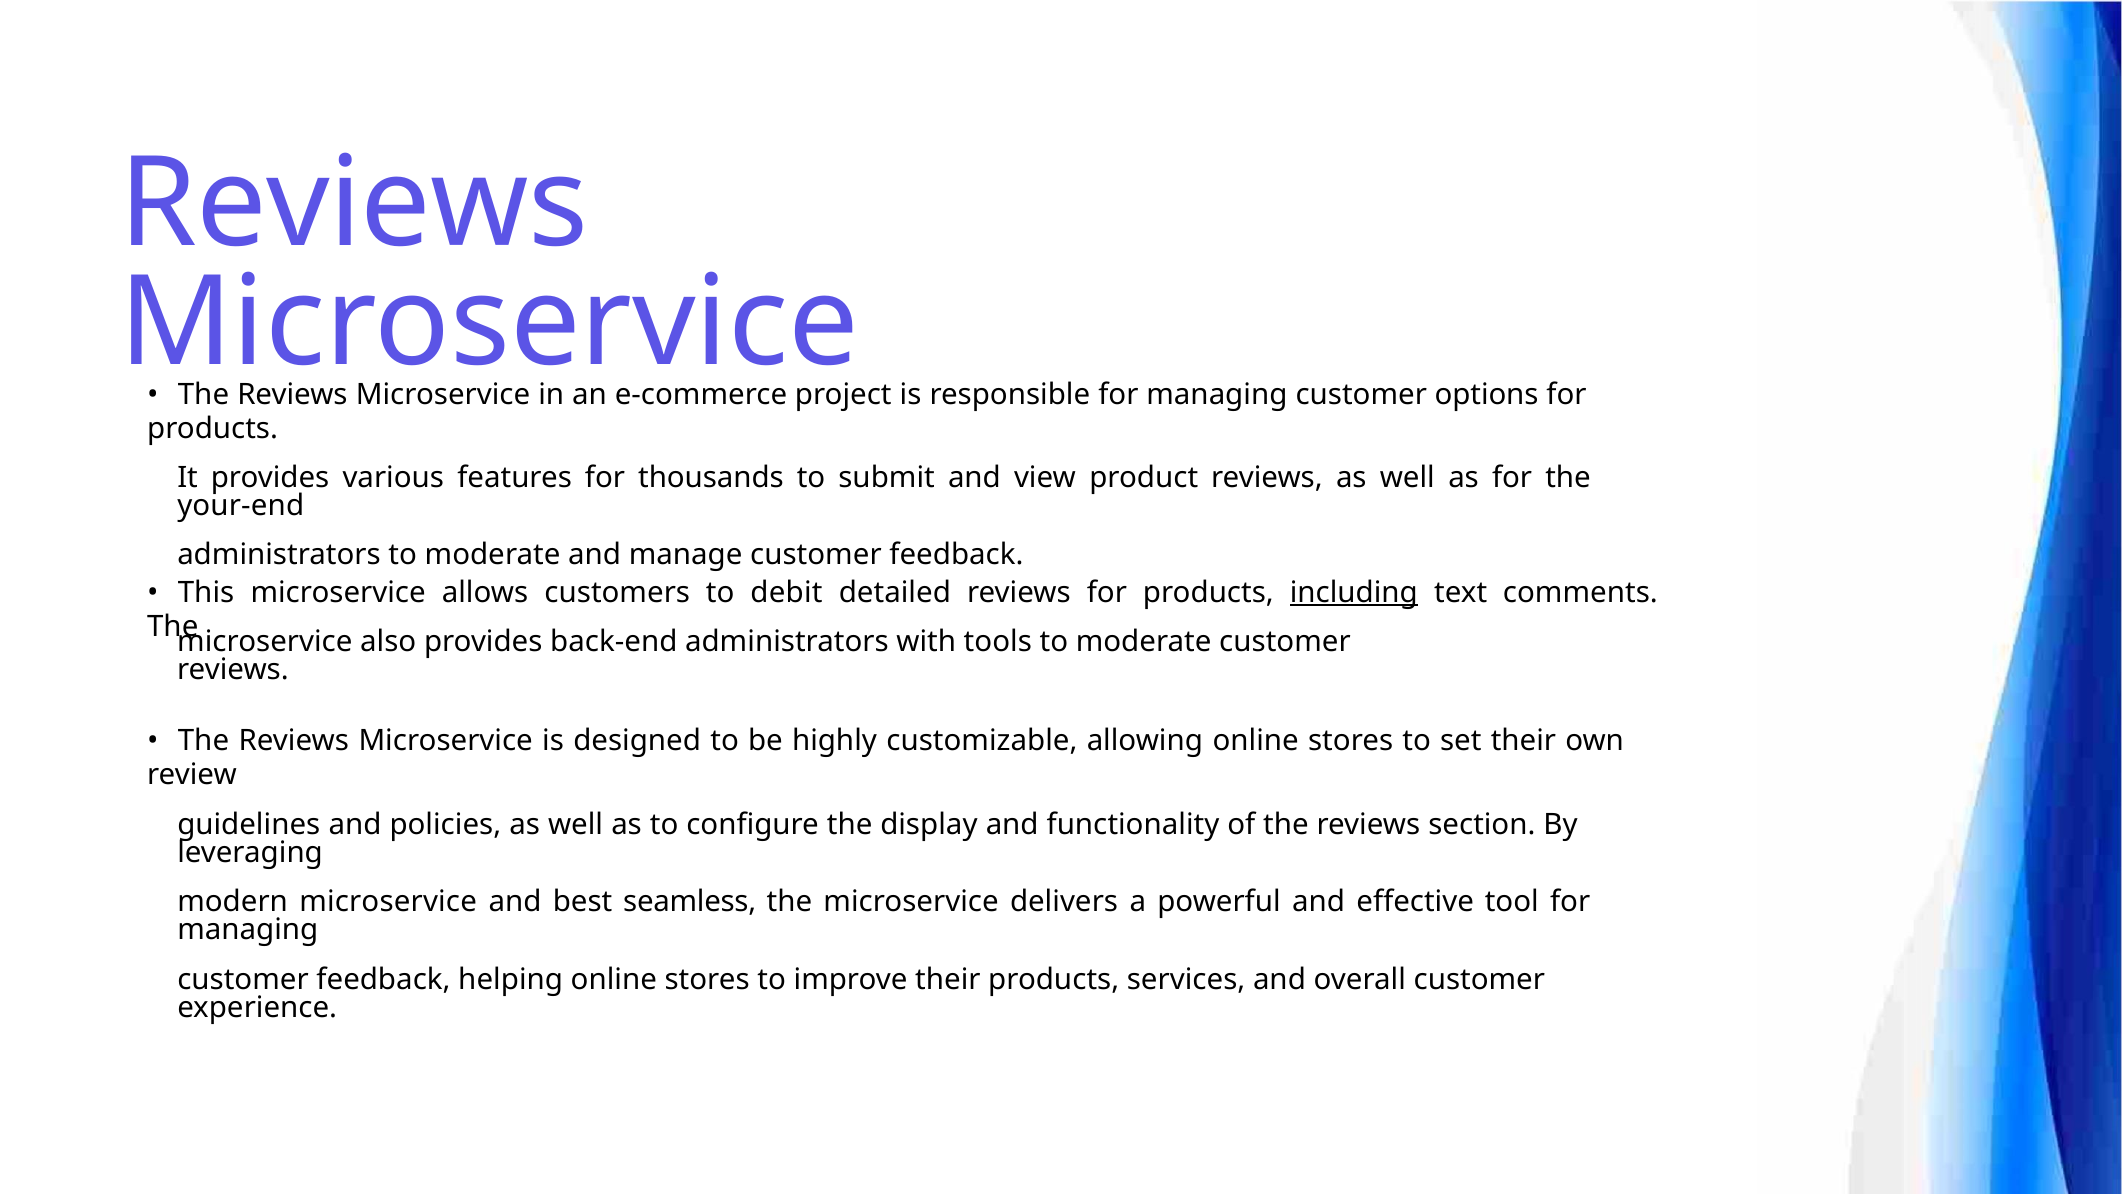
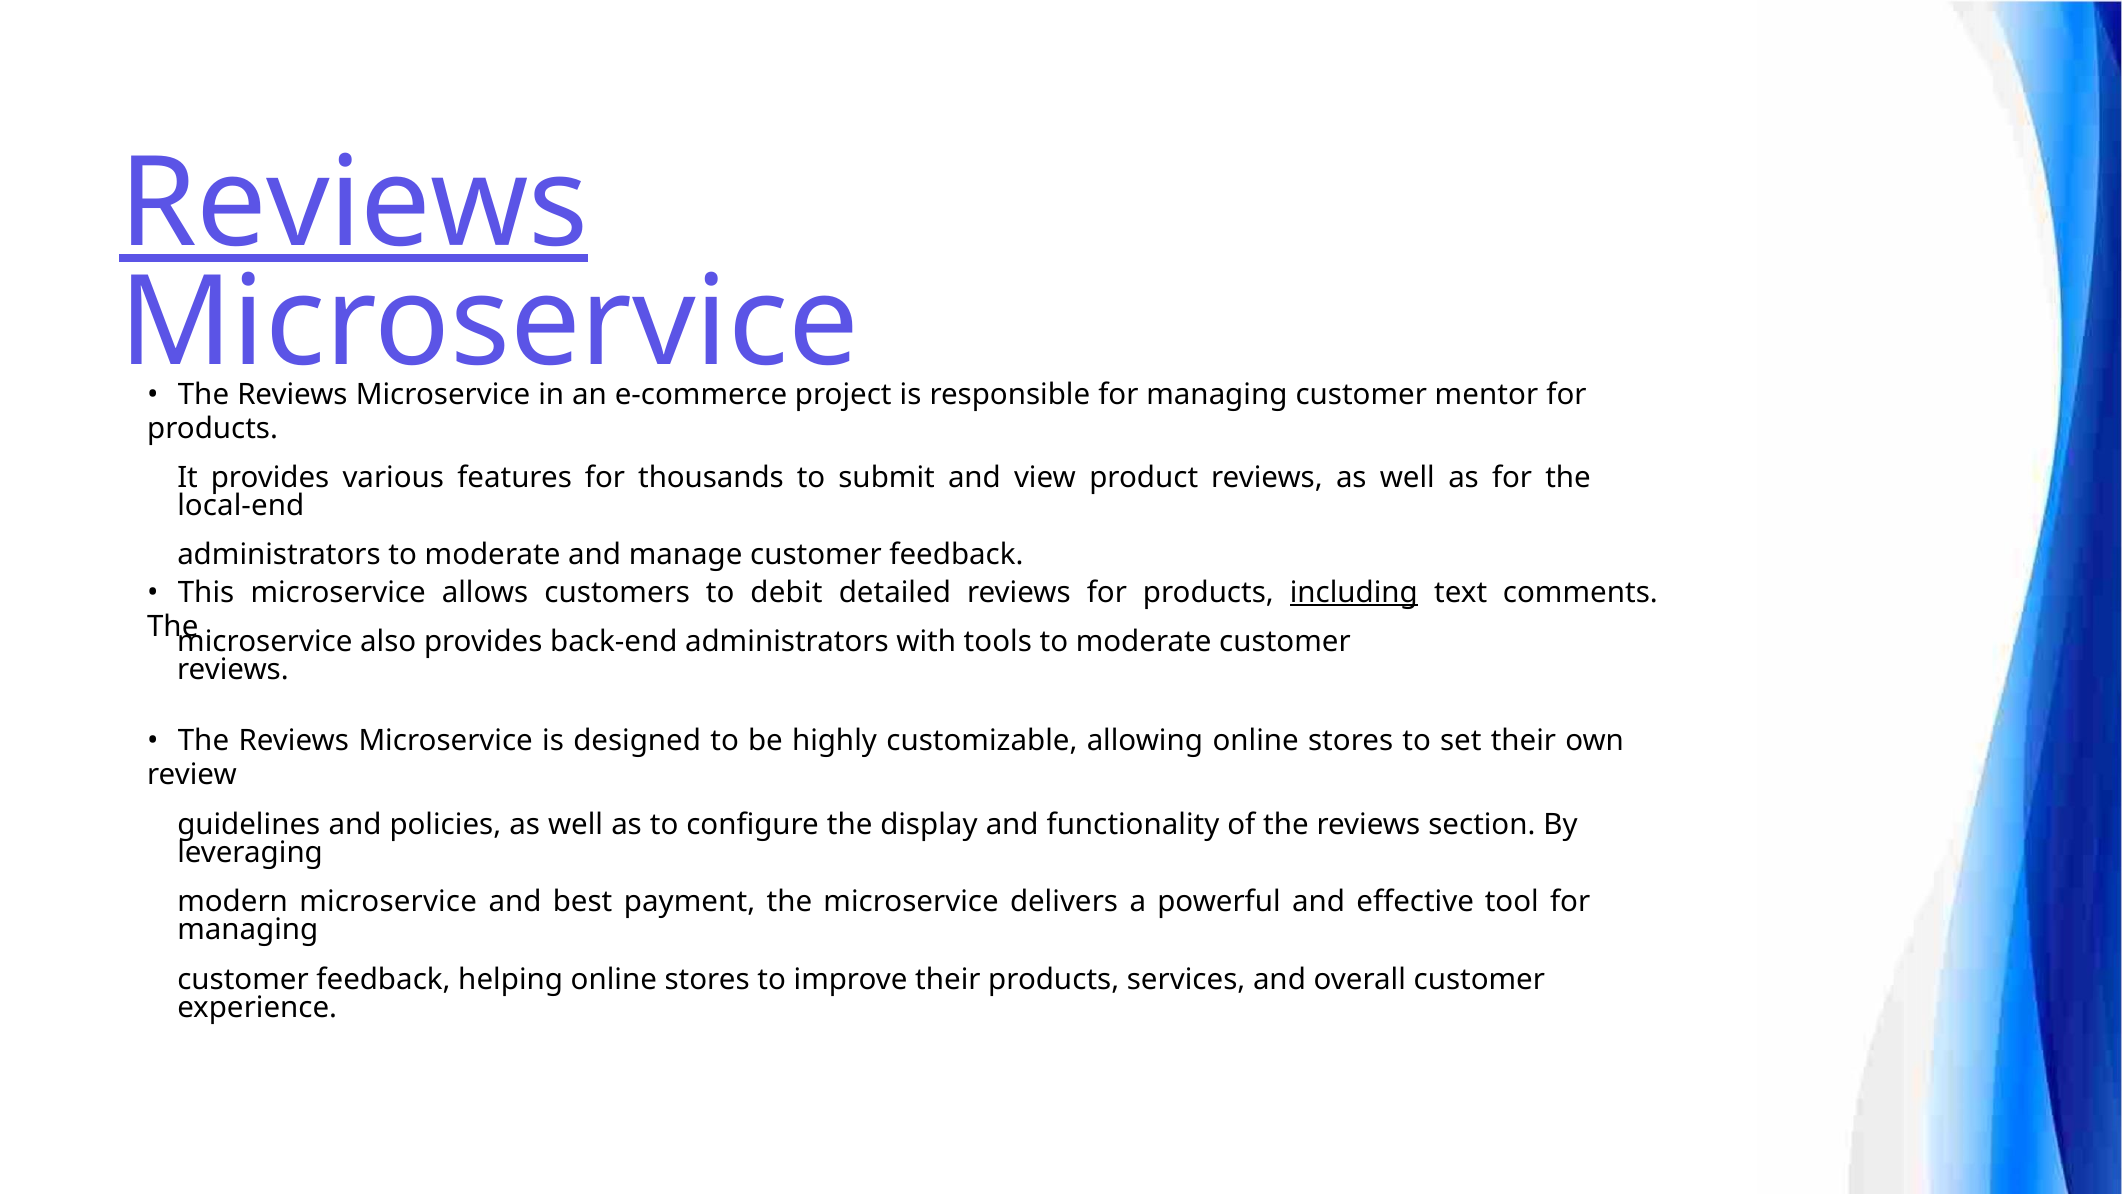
Reviews underline: none -> present (354, 204)
options: options -> mentor (1487, 394)
your-end: your-end -> local-end (241, 506)
seamless: seamless -> payment (690, 902)
